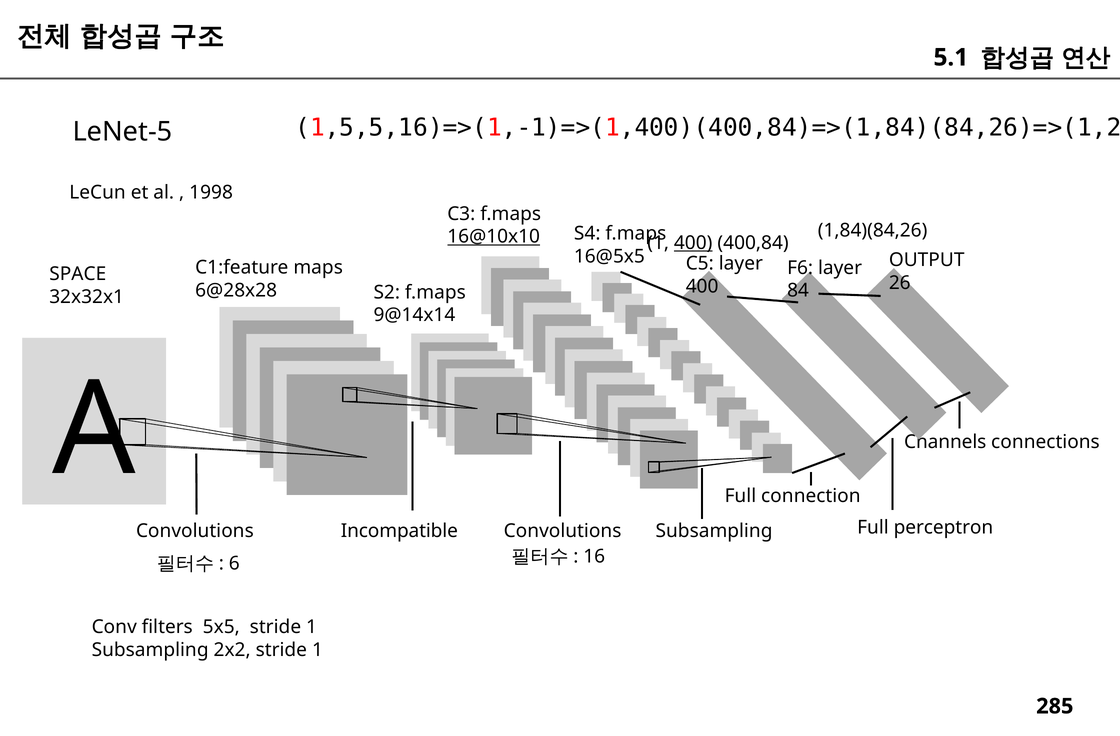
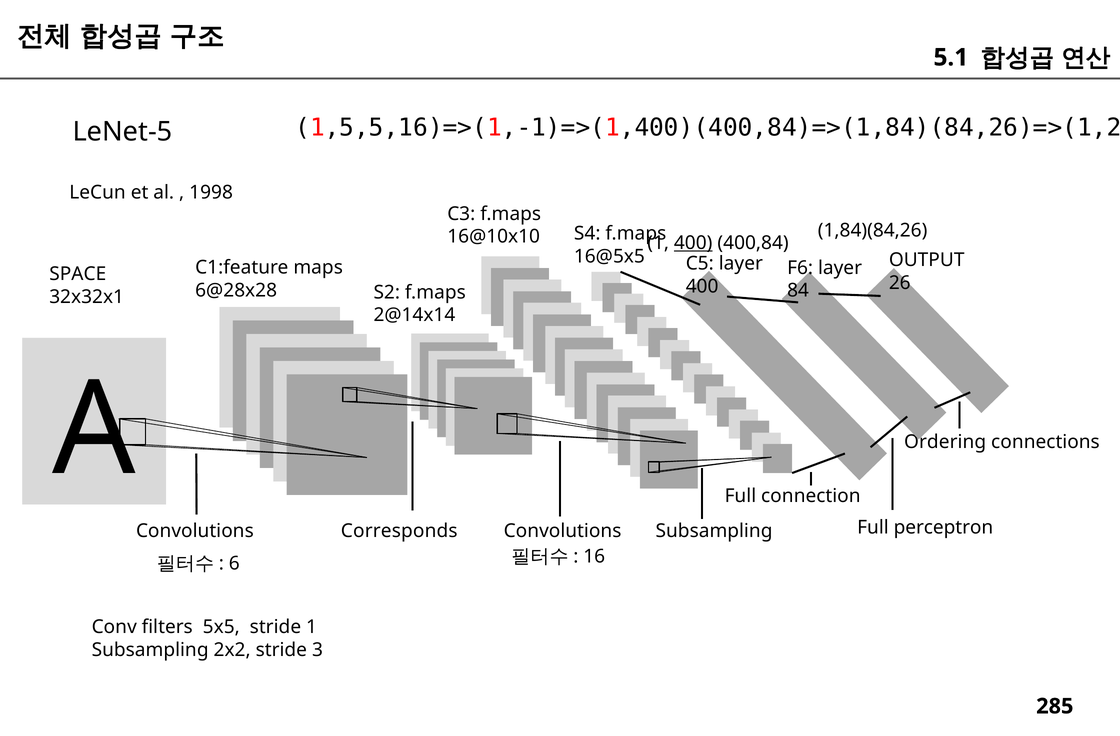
16@10x10 underline: present -> none (494, 237)
9@14x14: 9@14x14 -> 2@14x14 (414, 315)
Channels: Channels -> Ordering (945, 442)
Incompatible: Incompatible -> Corresponds (399, 531)
2x2 stride 1: 1 -> 3 (317, 650)
